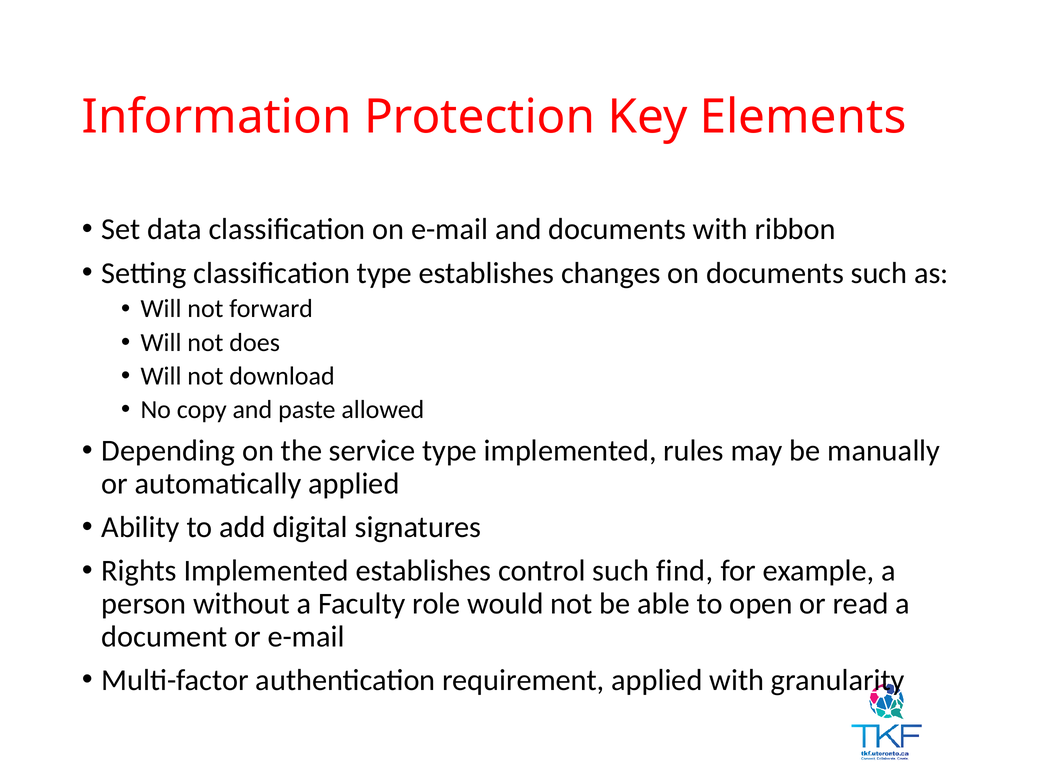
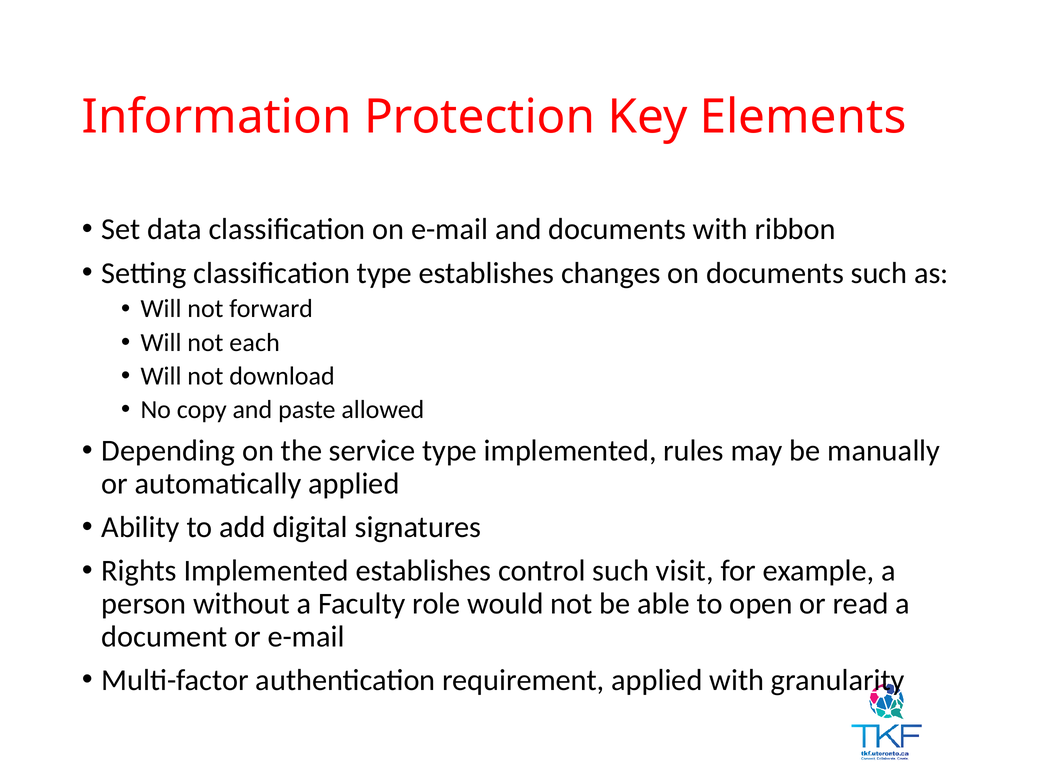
does: does -> each (255, 342)
find: find -> visit (685, 571)
